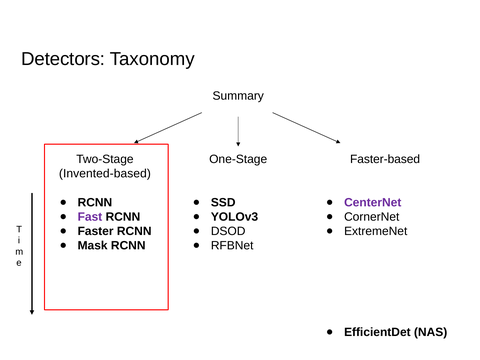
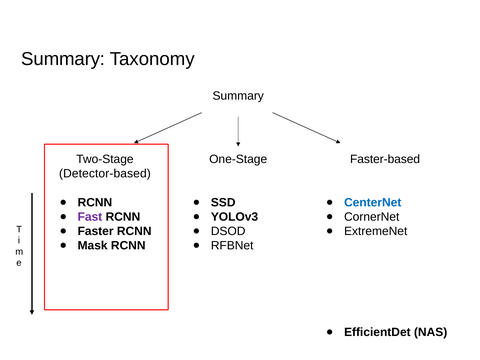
Detectors: Detectors -> Summary (63, 59)
Invented-based: Invented-based -> Detector-based (105, 174)
CenterNet colour: purple -> blue (373, 202)
